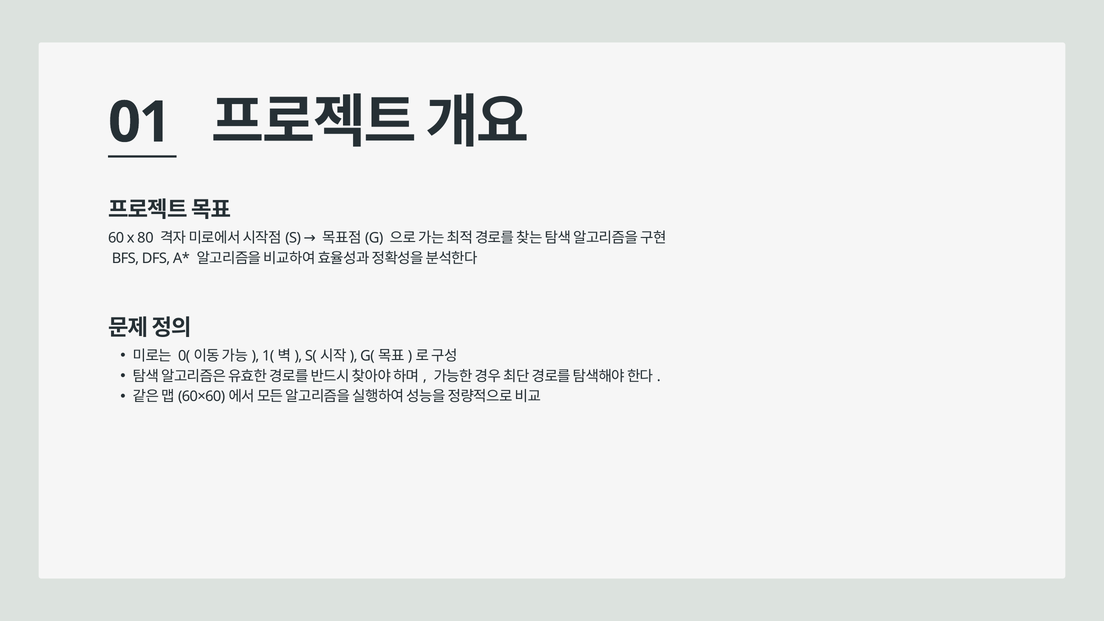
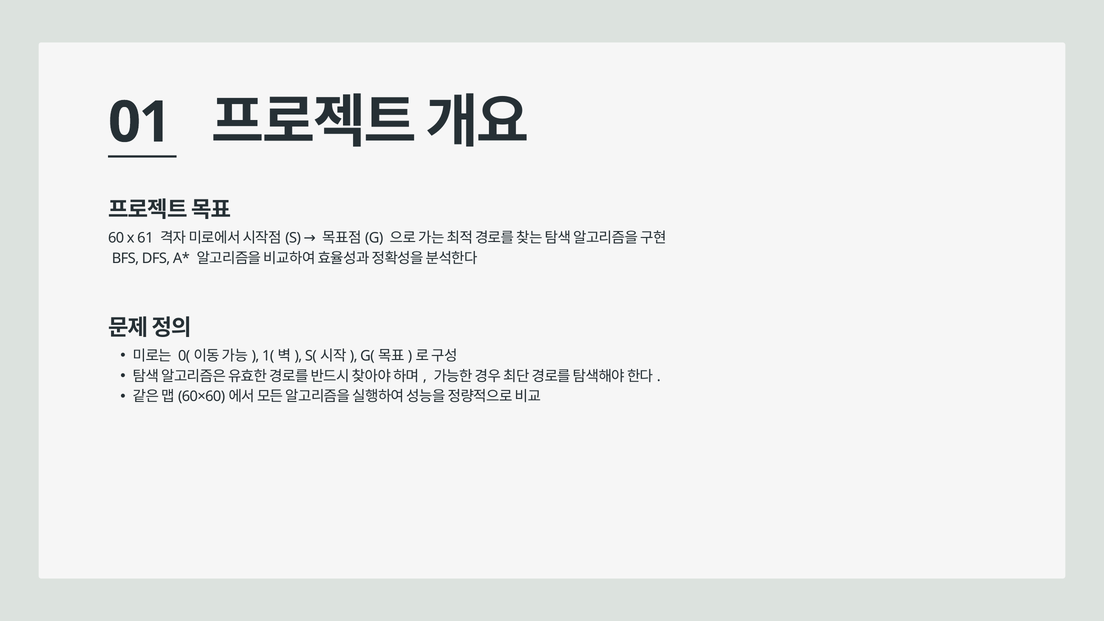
80: 80 -> 61 (145, 238)
